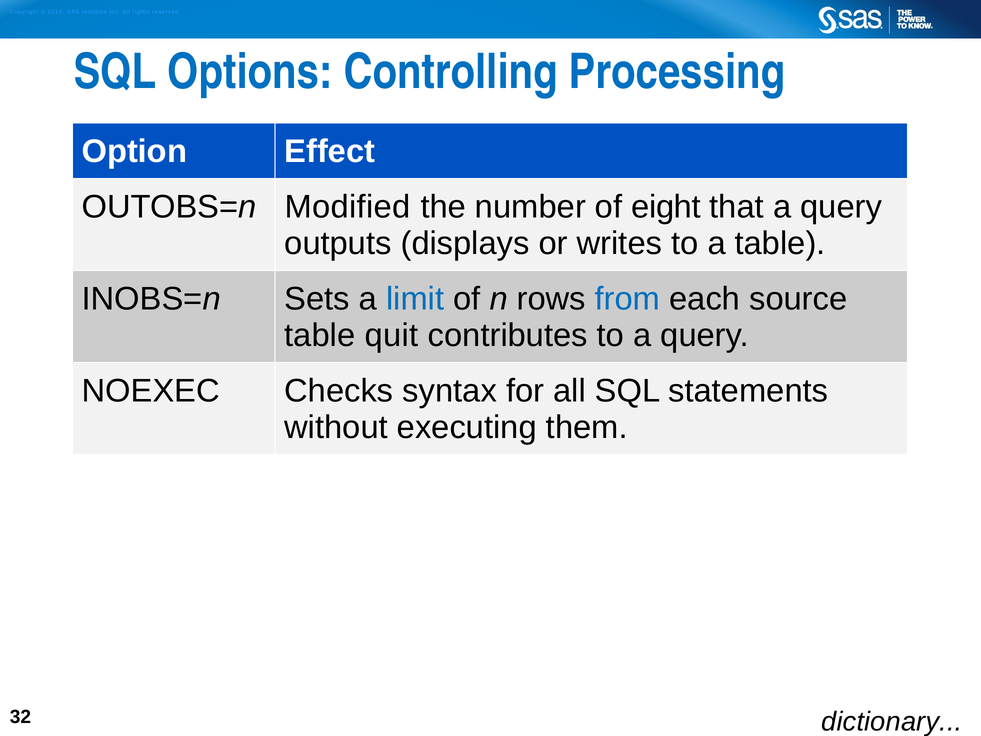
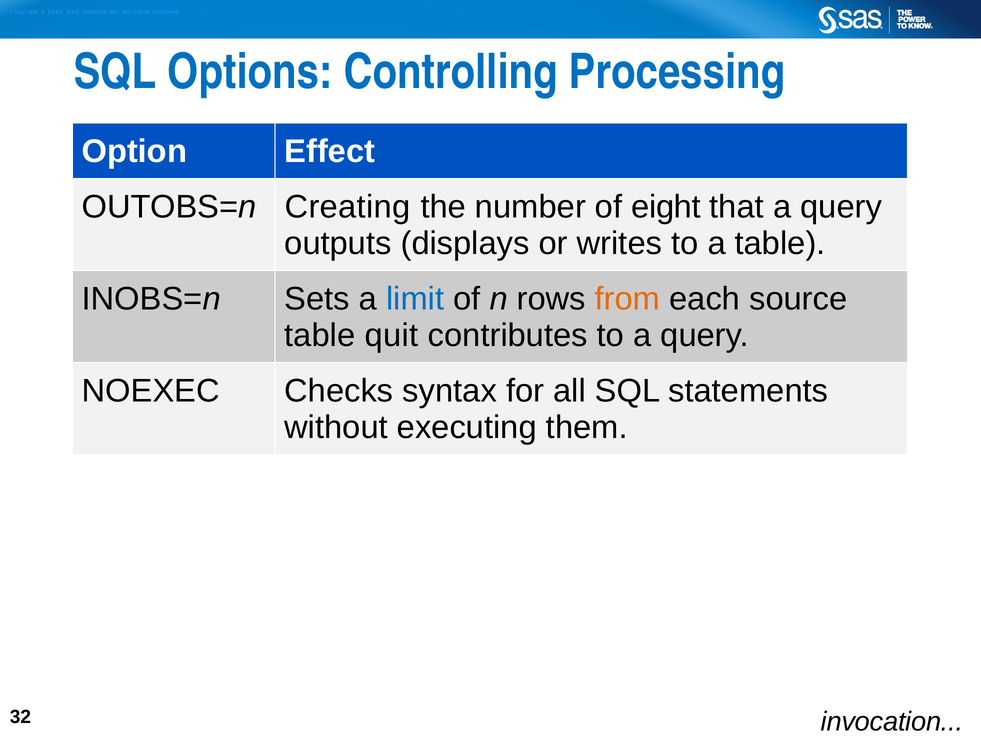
Modified: Modified -> Creating (348, 207)
from colour: blue -> orange (627, 299)
dictionary: dictionary -> invocation (892, 721)
